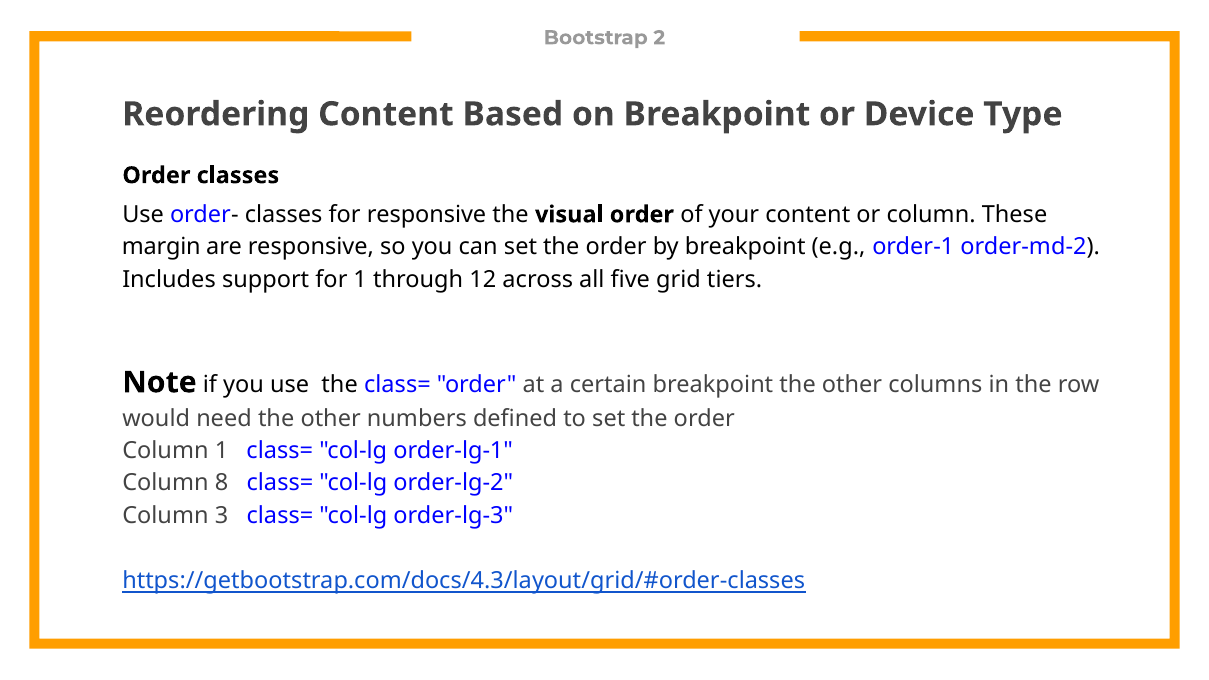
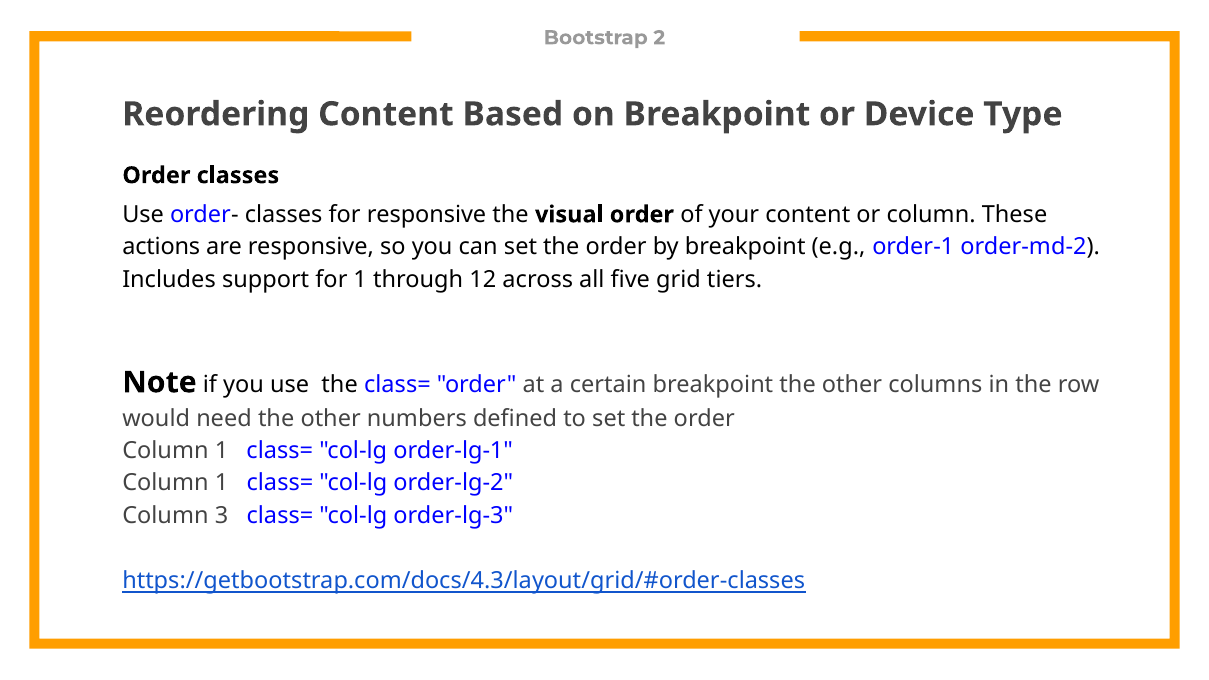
margin: margin -> actions (161, 247)
8: 8 -> 1 (221, 483)
